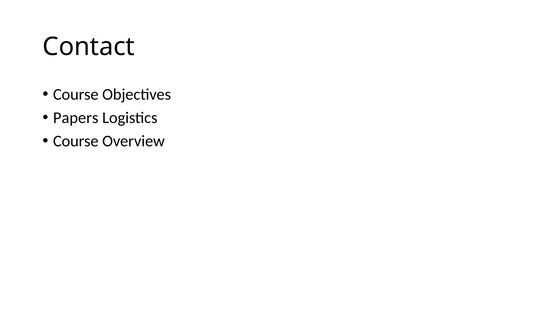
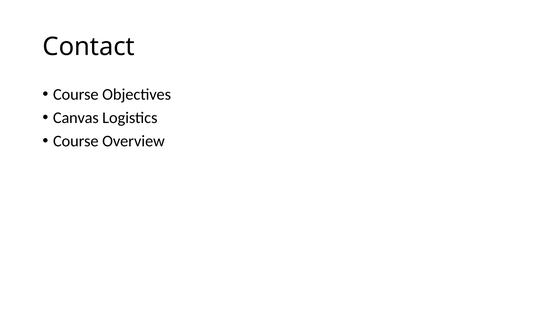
Papers: Papers -> Canvas (76, 118)
